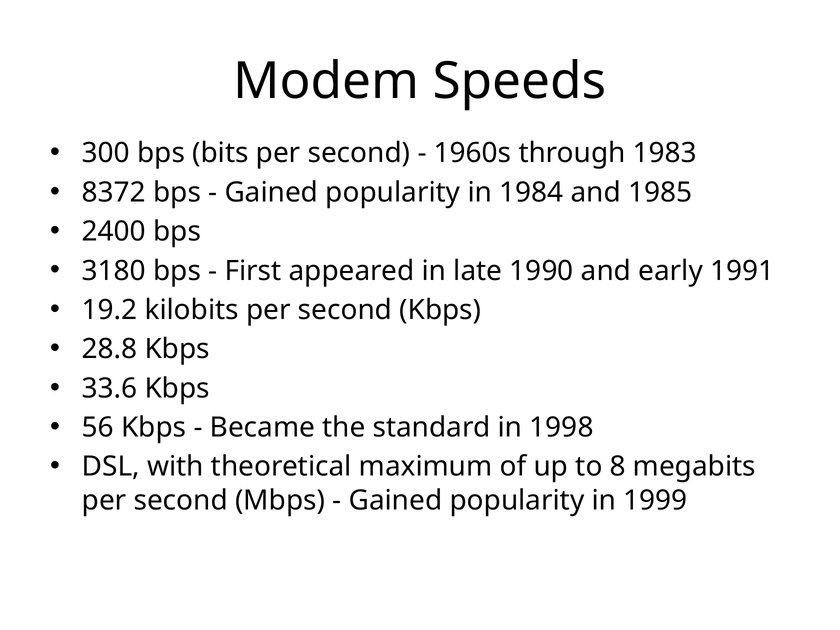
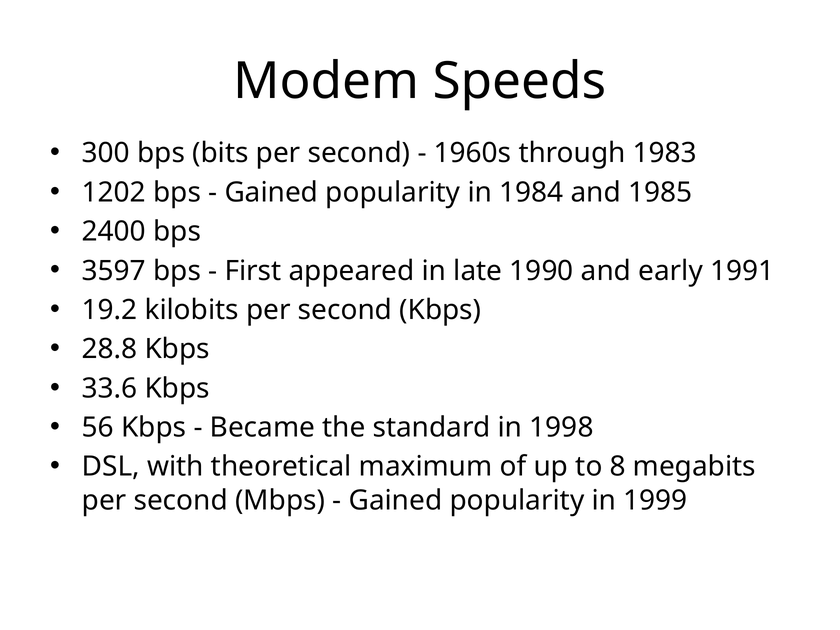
8372: 8372 -> 1202 (114, 192)
3180: 3180 -> 3597 (114, 271)
